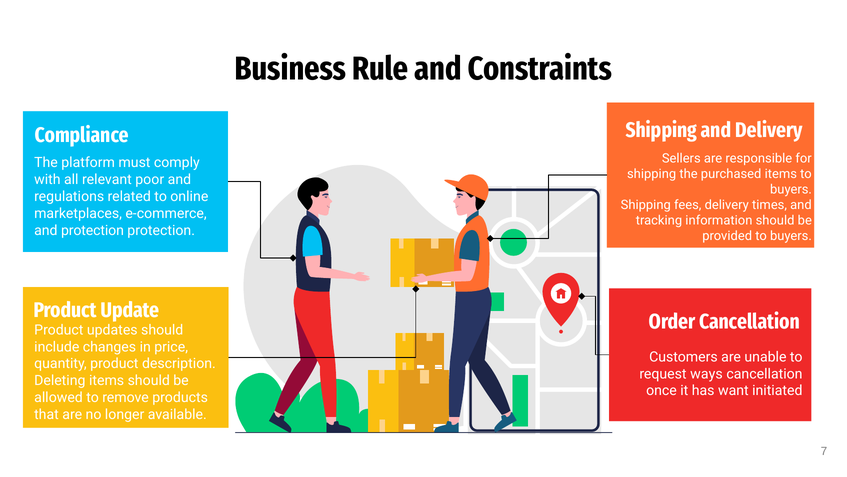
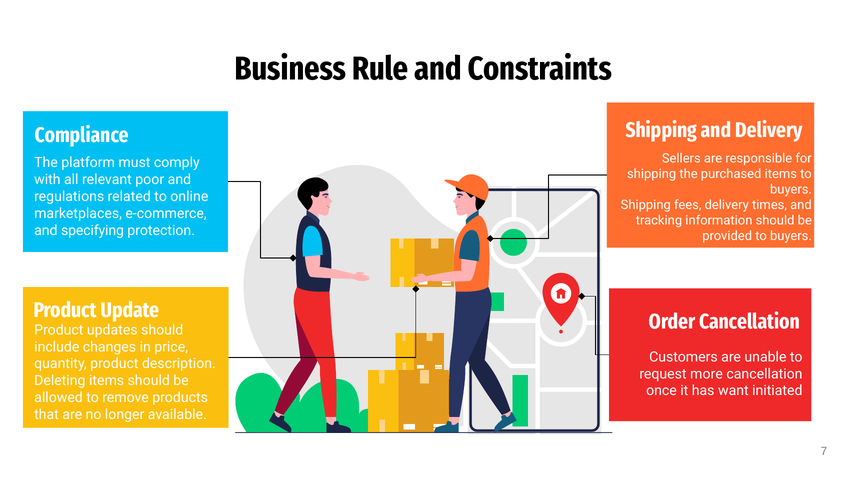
and protection: protection -> specifying (92, 230)
ways: ways -> more (707, 373)
